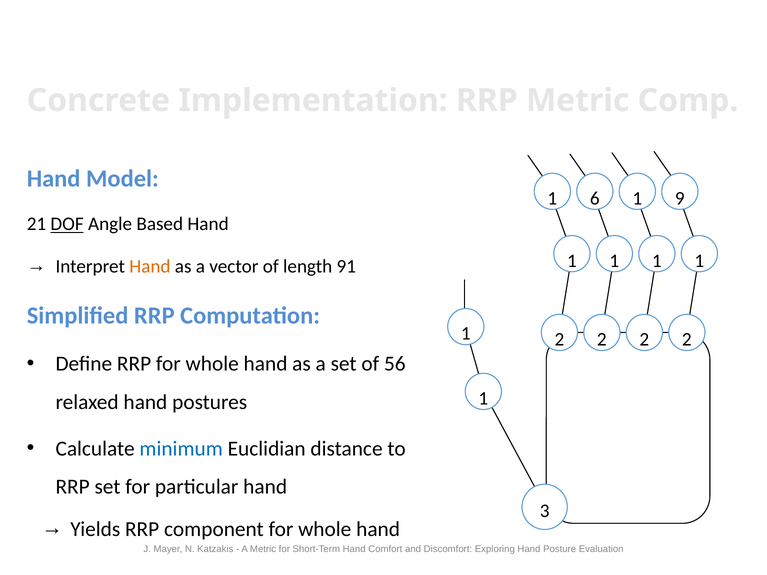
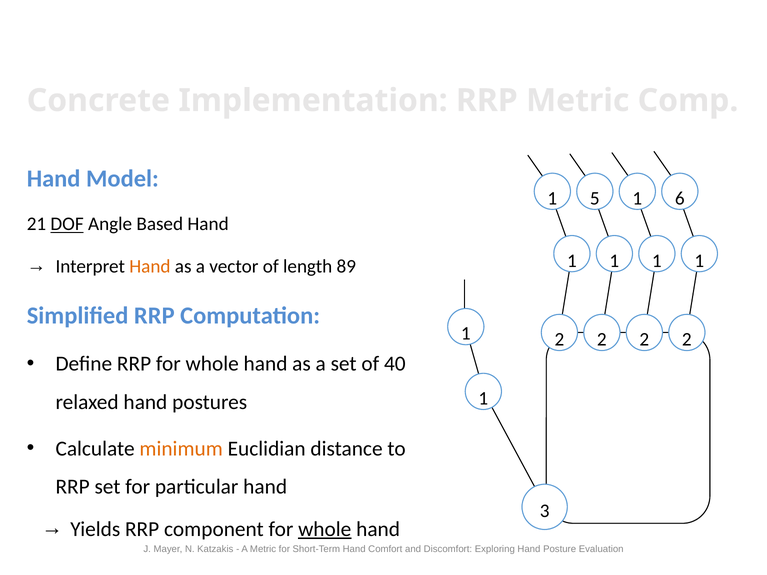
6: 6 -> 5 (595, 198)
9: 9 -> 6 (680, 198)
91: 91 -> 89 (346, 267)
56: 56 -> 40 (395, 364)
minimum colour: blue -> orange (181, 449)
whole underline: none -> present (325, 529)
